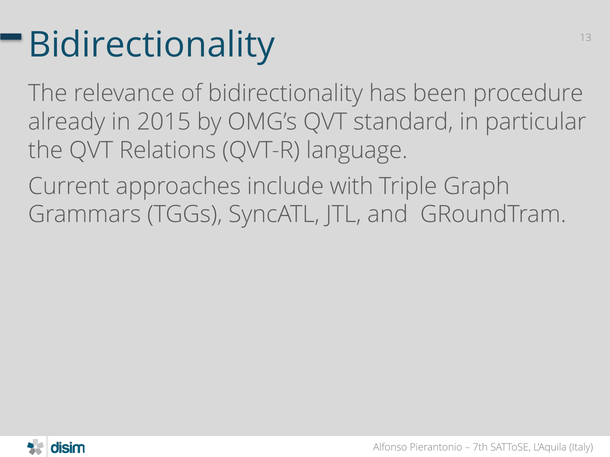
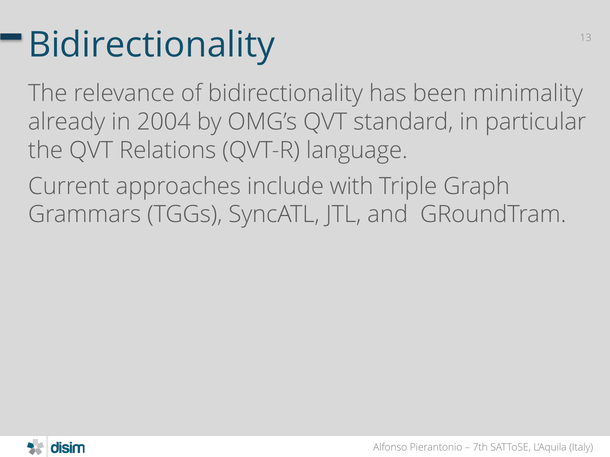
procedure: procedure -> minimality (528, 94)
2015: 2015 -> 2004 (164, 122)
